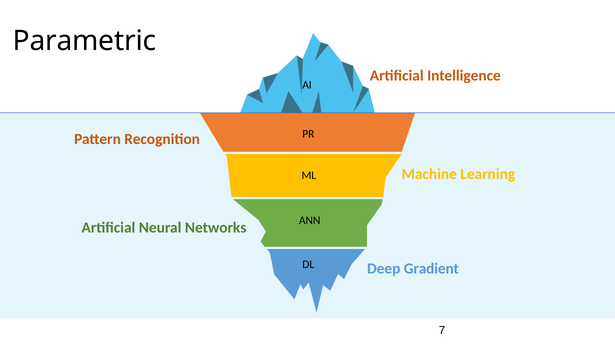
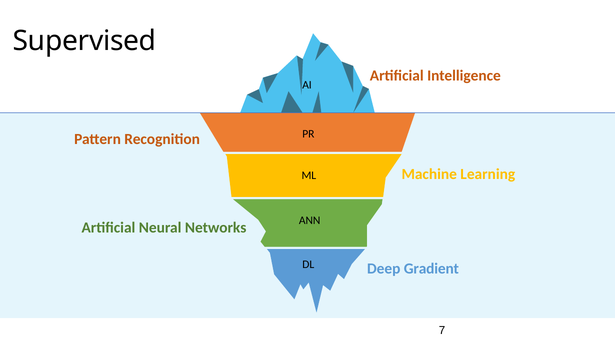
Parametric: Parametric -> Supervised (85, 41)
